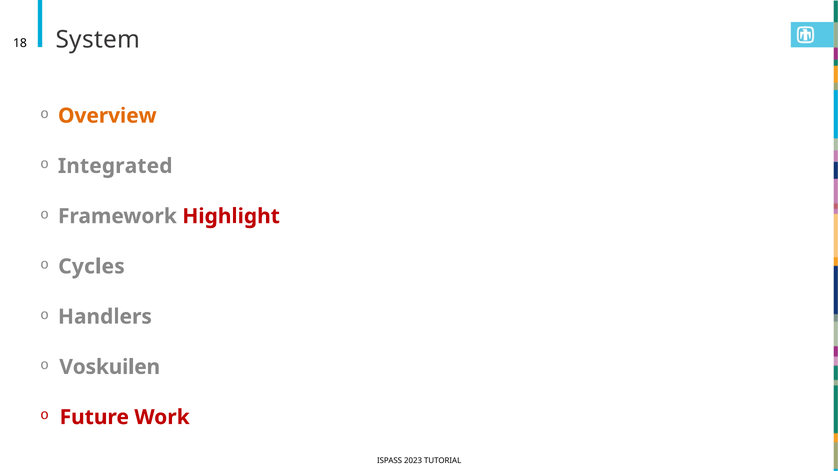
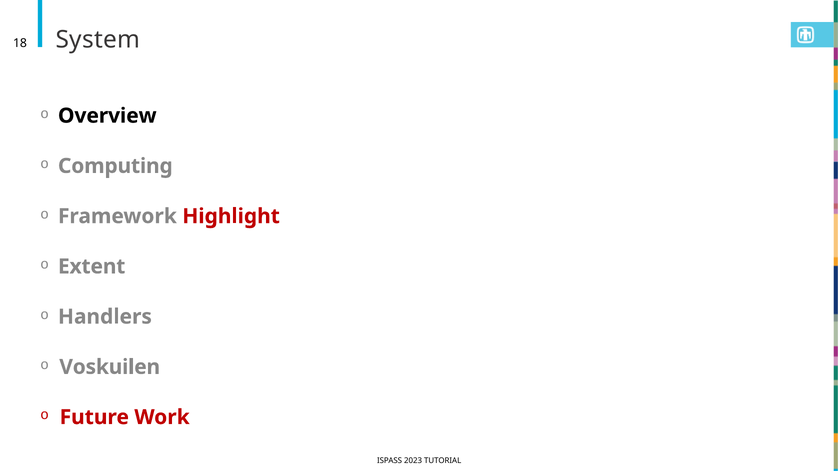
Overview colour: orange -> black (107, 116)
Integrated: Integrated -> Computing (115, 166)
Cycles: Cycles -> Extent (92, 267)
